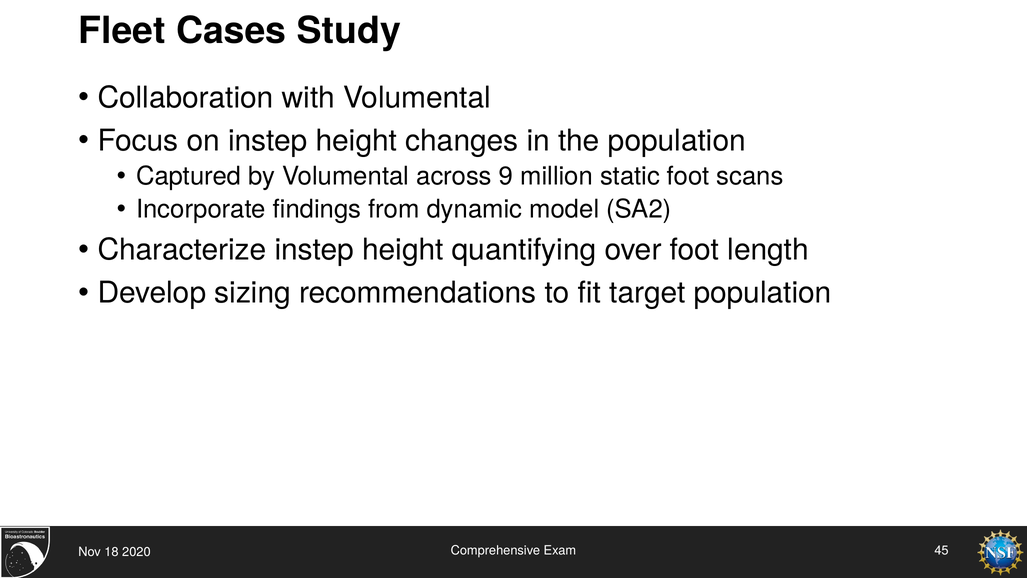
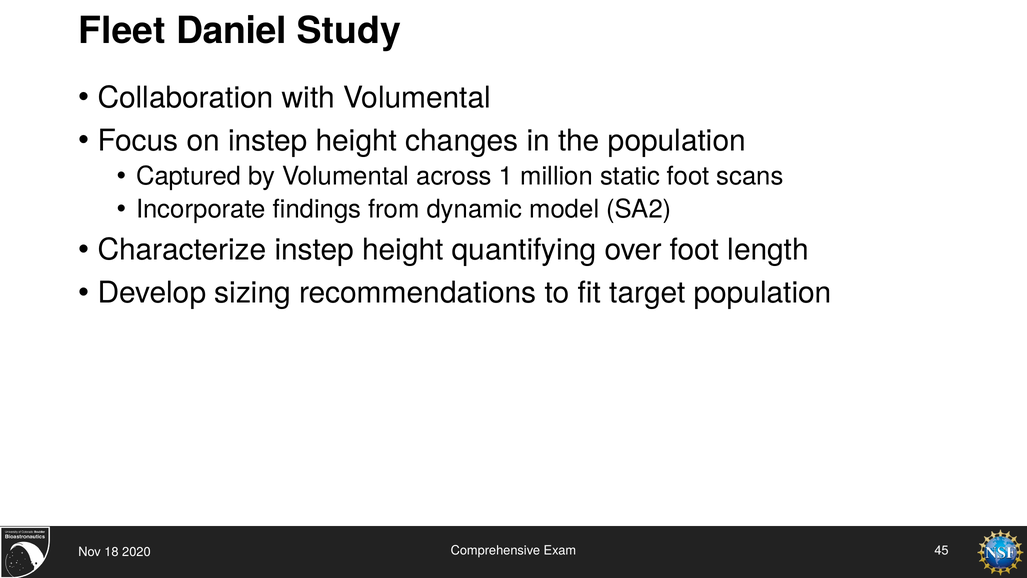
Cases: Cases -> Daniel (231, 31)
9: 9 -> 1 (506, 176)
